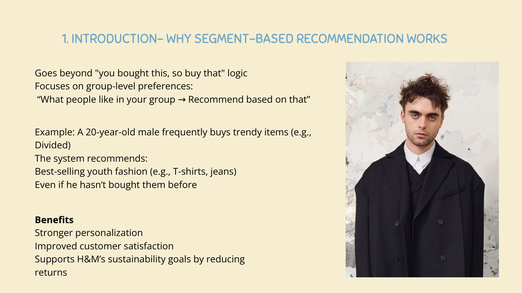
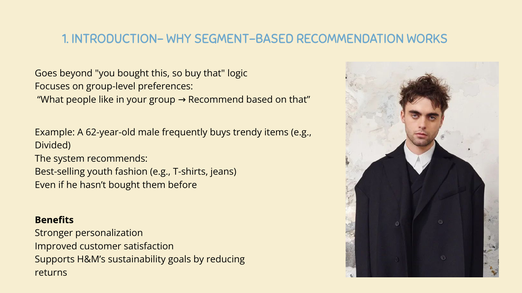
20-year-old: 20-year-old -> 62-year-old (111, 133)
